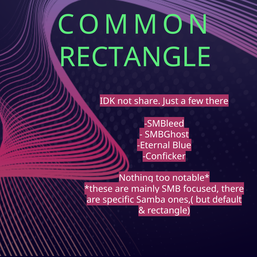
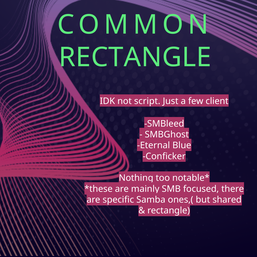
share: share -> script (147, 101)
few there: there -> client (217, 101)
default: default -> shared (227, 199)
